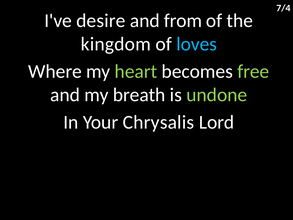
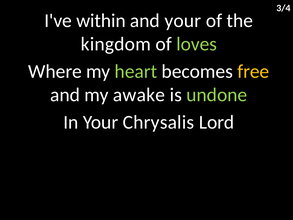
7/4: 7/4 -> 3/4 (283, 8)
desire: desire -> within (101, 21)
and from: from -> your (183, 21)
loves colour: light blue -> light green (197, 44)
free colour: light green -> yellow (253, 71)
breath: breath -> awake (139, 95)
